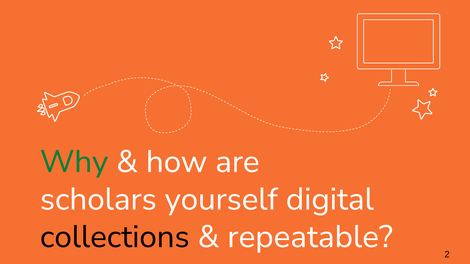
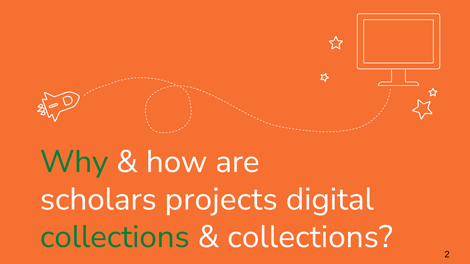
yourself: yourself -> projects (221, 200)
collections colour: black -> green (115, 237)
repeatable: repeatable -> collections (310, 237)
